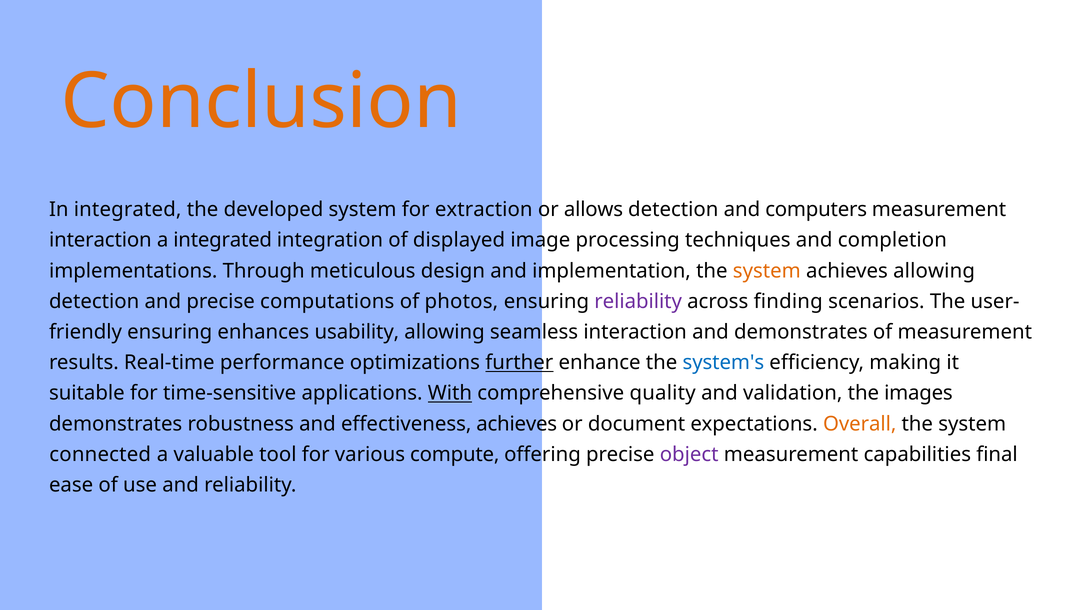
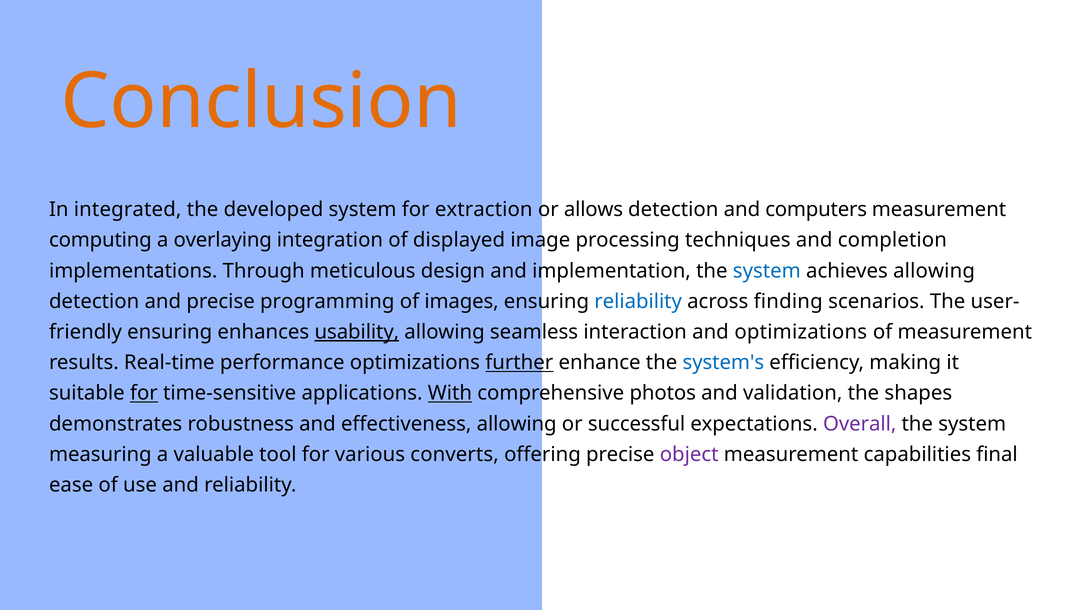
interaction: interaction -> computing (100, 240)
a integrated: integrated -> overlaying (223, 240)
system colour: orange -> blue (767, 271)
computations: computations -> programming (327, 301)
photos: photos -> images (462, 301)
reliability colour: purple -> blue (638, 301)
usability underline: none -> present (357, 332)
and demonstrates: demonstrates -> optimizations (801, 332)
for underline: none -> present (144, 393)
quality: quality -> photos (663, 393)
images: images -> shapes (918, 393)
effectiveness achieves: achieves -> allowing (517, 424)
document: document -> successful (637, 424)
Overall colour: orange -> purple (860, 424)
connected: connected -> measuring (100, 454)
compute: compute -> converts (455, 454)
